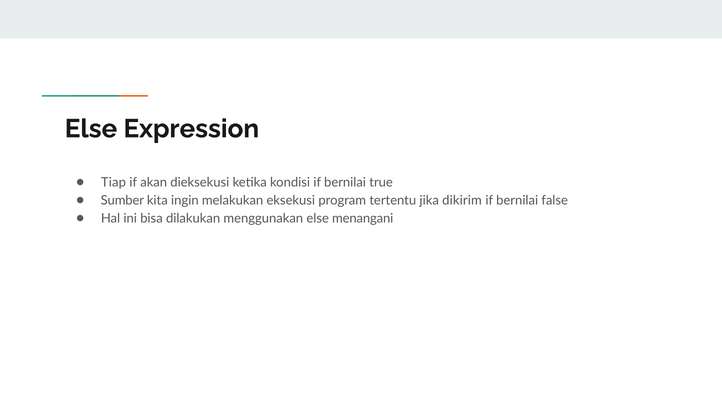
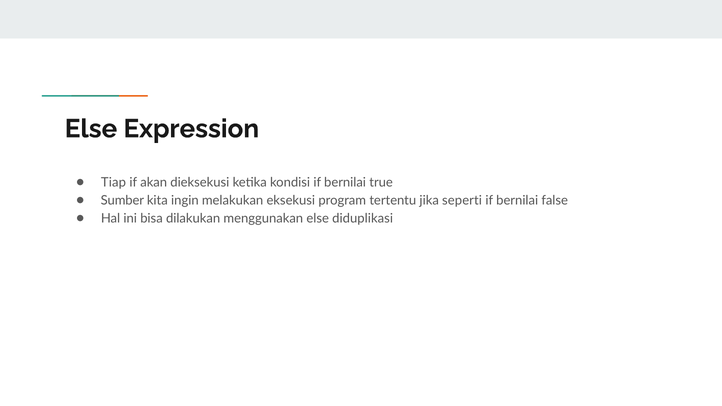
dikirim: dikirim -> seperti (462, 200)
menangani: menangani -> diduplikasi (363, 218)
